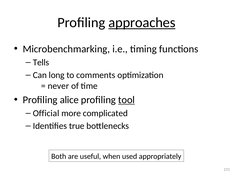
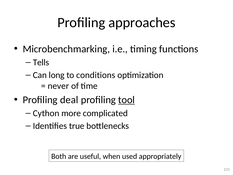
approaches underline: present -> none (142, 23)
comments: comments -> conditions (96, 75)
alice: alice -> deal (69, 100)
Official: Official -> Cython (46, 113)
